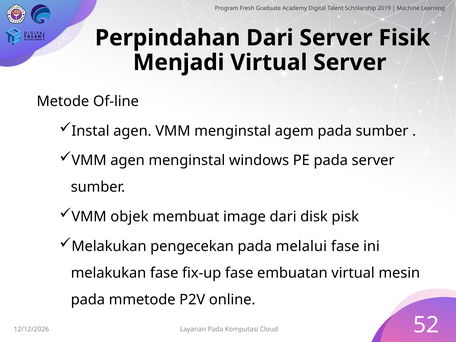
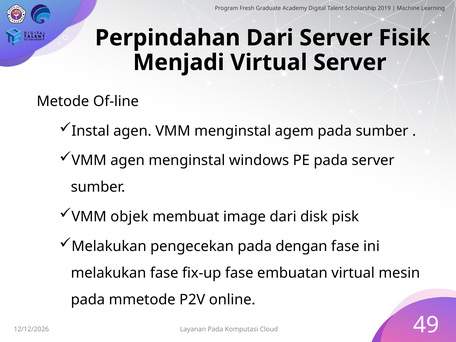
melalui: melalui -> dengan (301, 246)
52: 52 -> 49 (426, 325)
